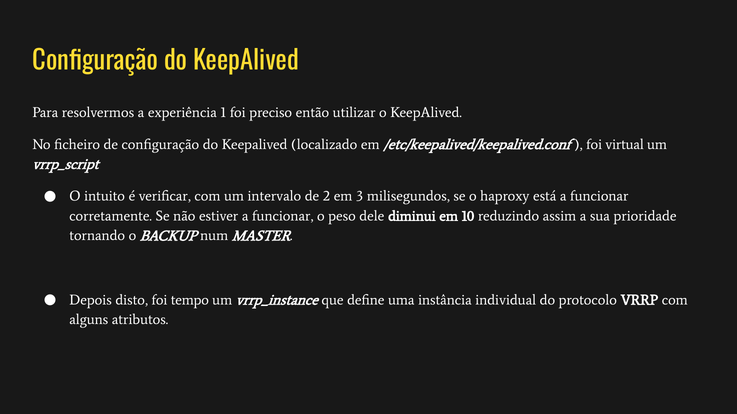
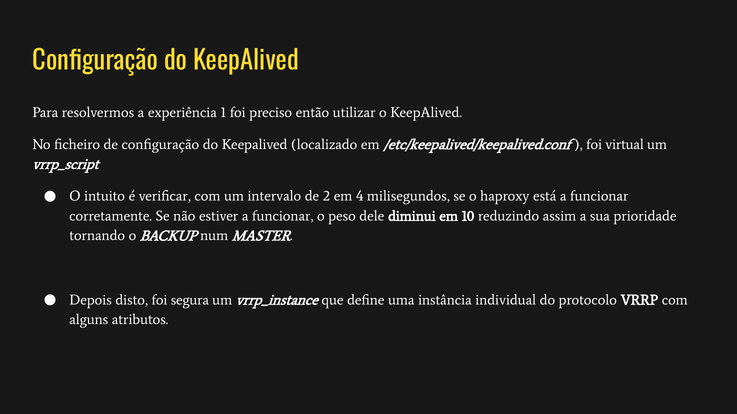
3: 3 -> 4 (360, 196)
tempo: tempo -> segura (190, 300)
